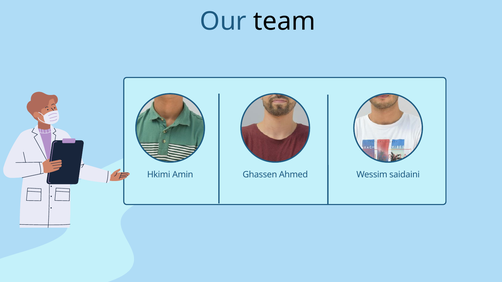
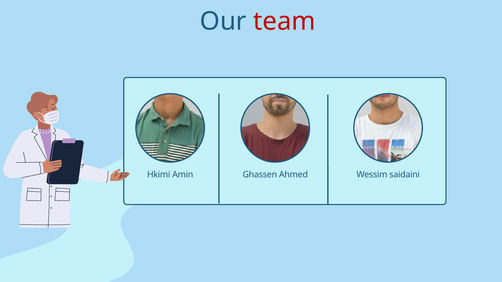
team colour: black -> red (284, 21)
